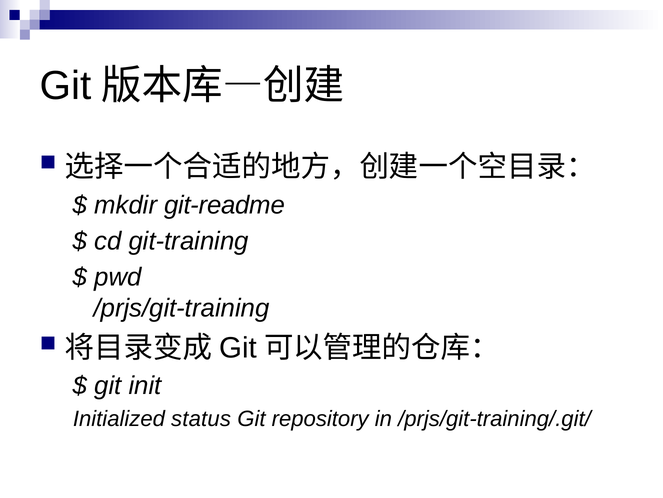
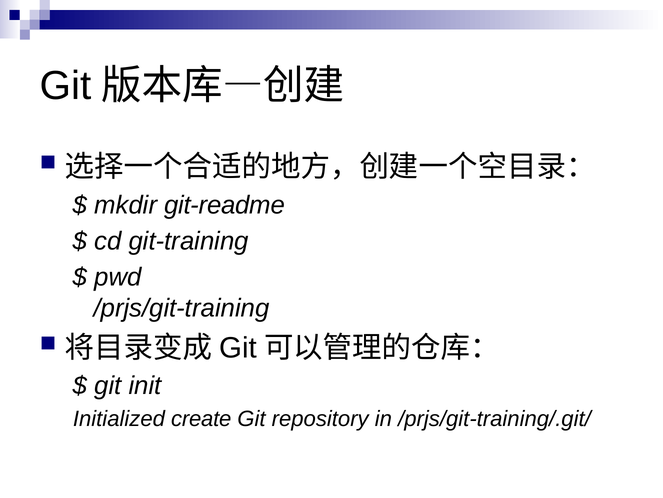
status: status -> create (201, 418)
